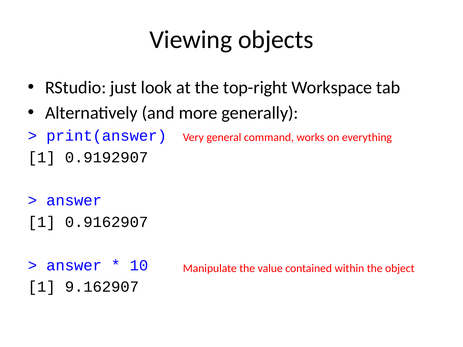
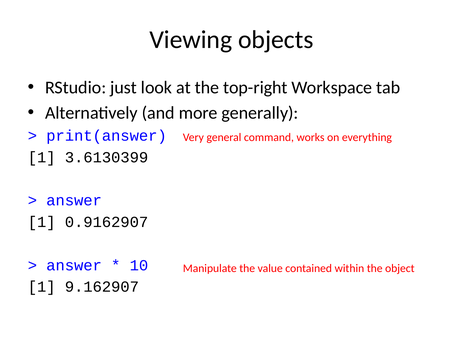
0.9192907: 0.9192907 -> 3.6130399 (107, 158)
